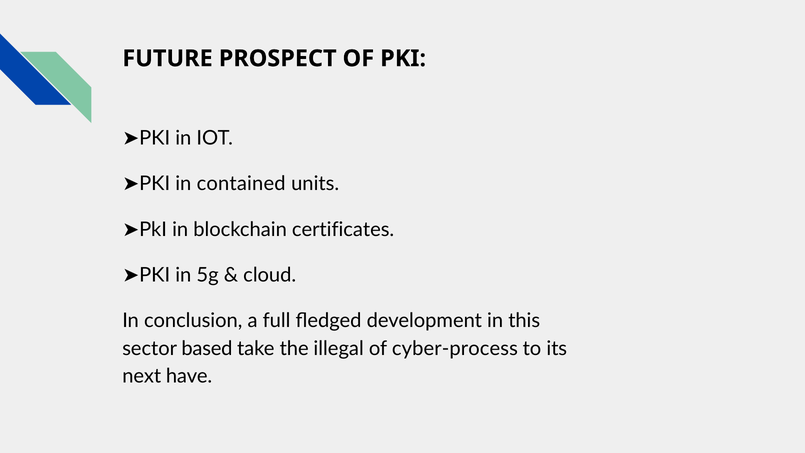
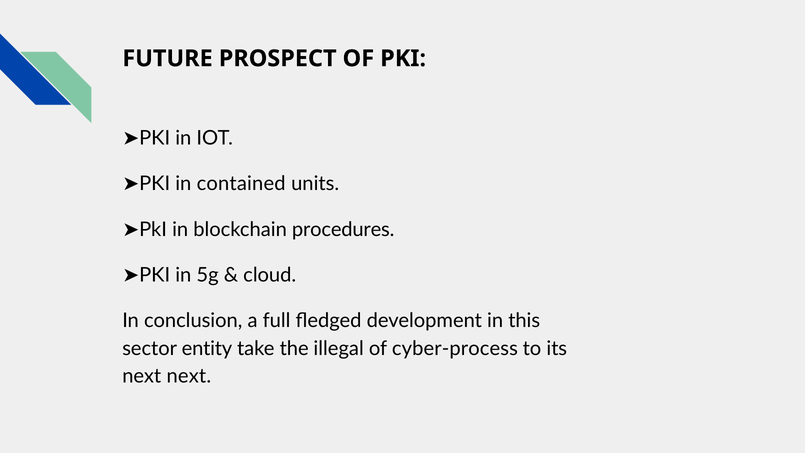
certificates: certificates -> procedures (343, 229)
based: based -> entity (207, 348)
next have: have -> next (189, 376)
